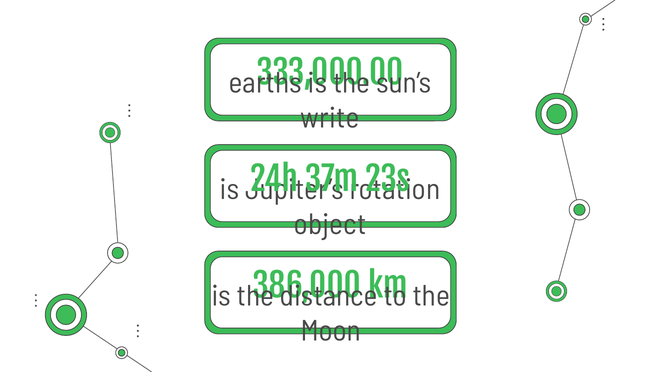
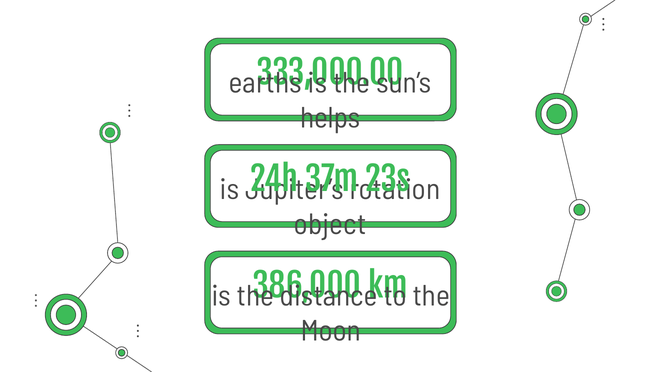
write: write -> helps (330, 118)
